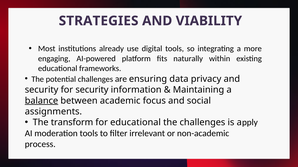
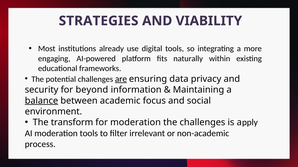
are underline: none -> present (121, 79)
for security: security -> beyond (92, 90)
assignments: assignments -> environment (53, 112)
for educational: educational -> moderation (136, 123)
